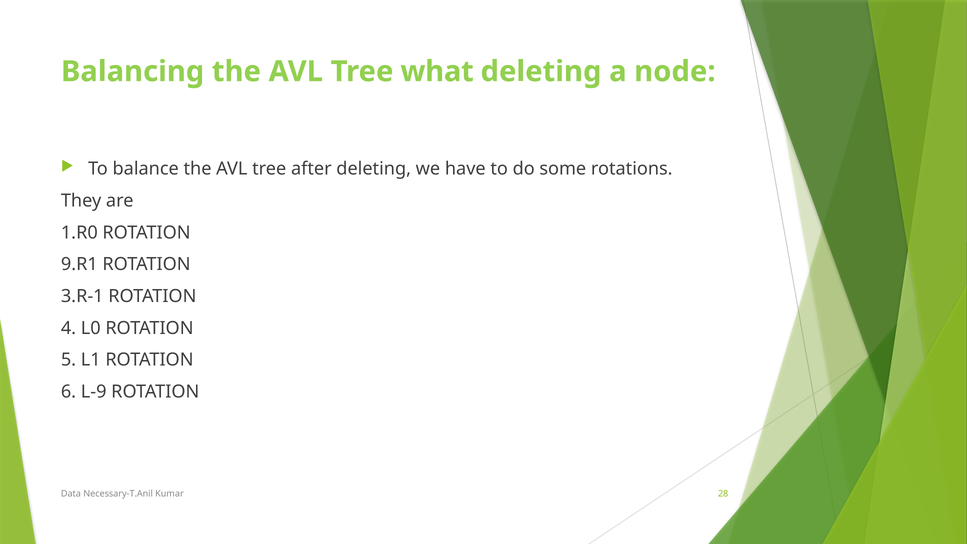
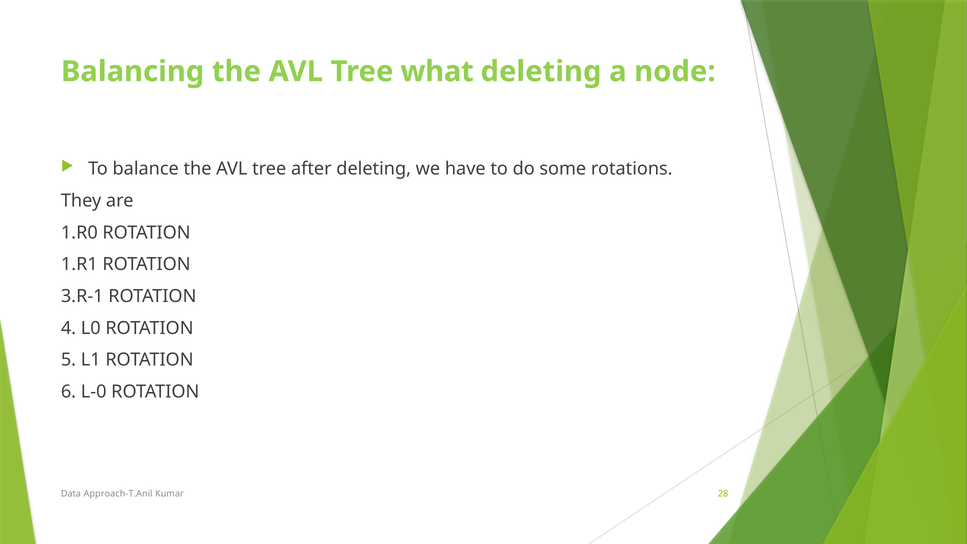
9.R1: 9.R1 -> 1.R1 (79, 264)
L-9: L-9 -> L-0 (94, 392)
Necessary-T.Anil: Necessary-T.Anil -> Approach-T.Anil (118, 494)
